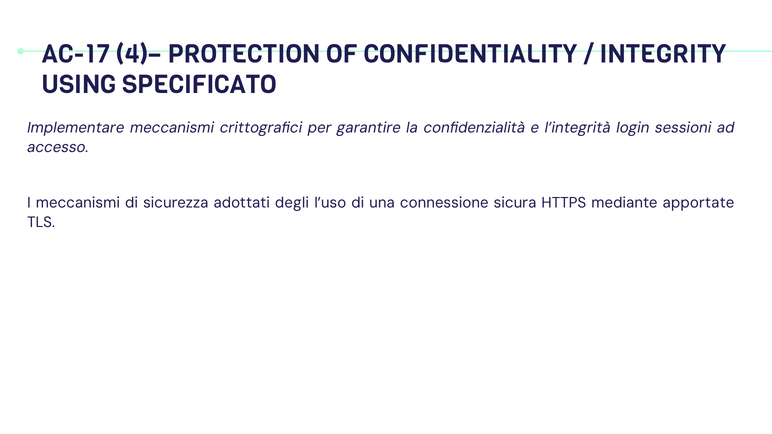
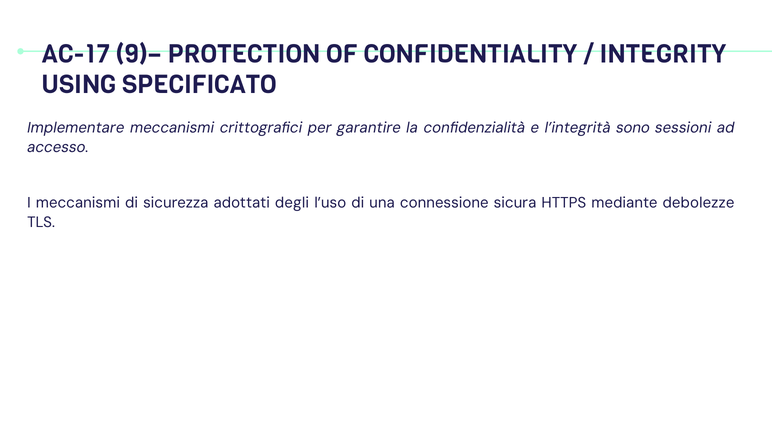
4)–: 4)– -> 9)– (139, 54)
login: login -> sono (633, 128)
apportate: apportate -> debolezze (698, 203)
